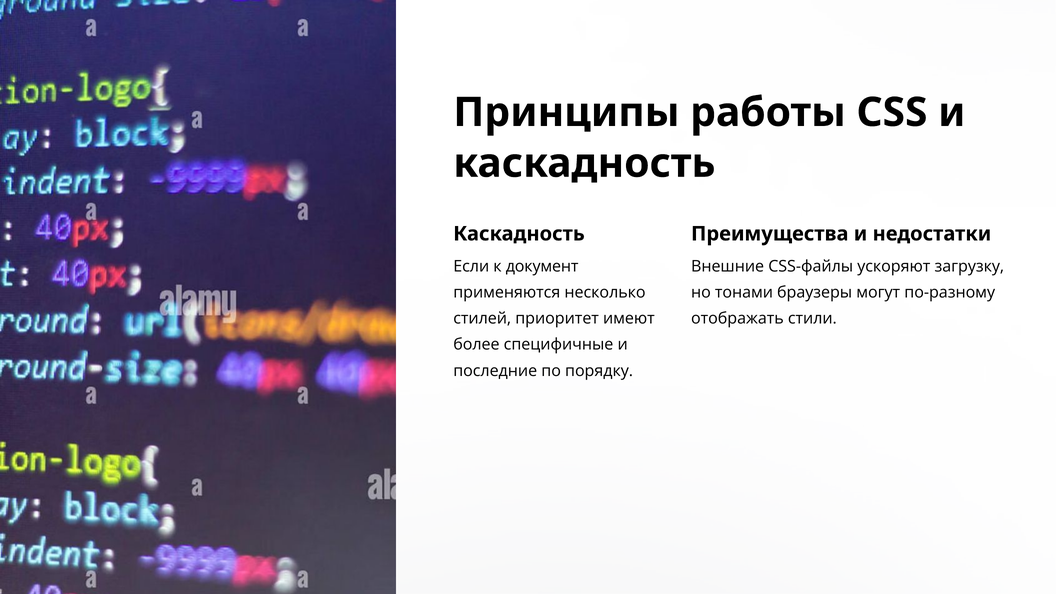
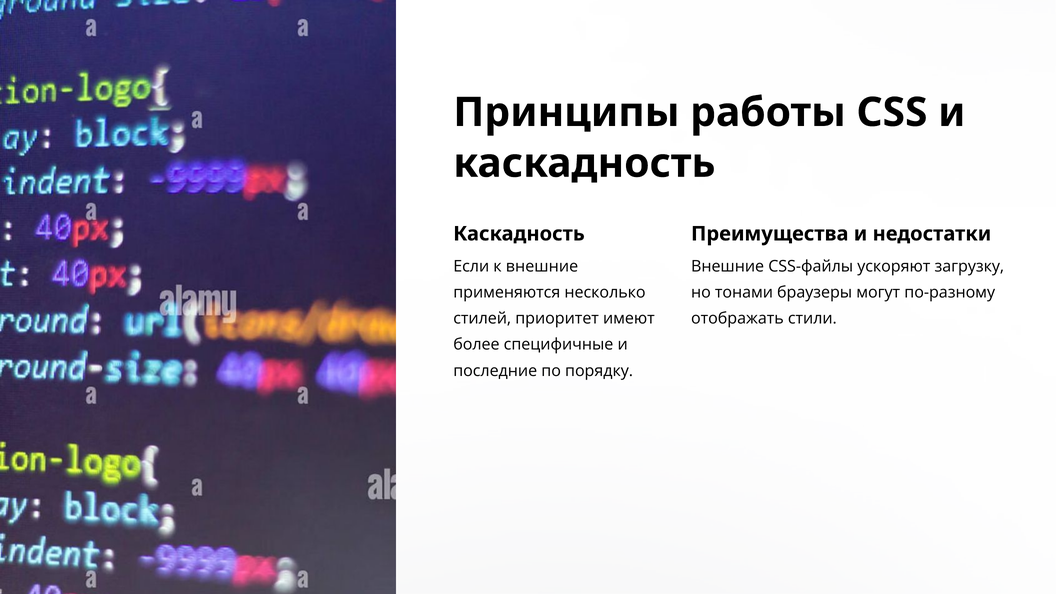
к документ: документ -> внешние (542, 266)
